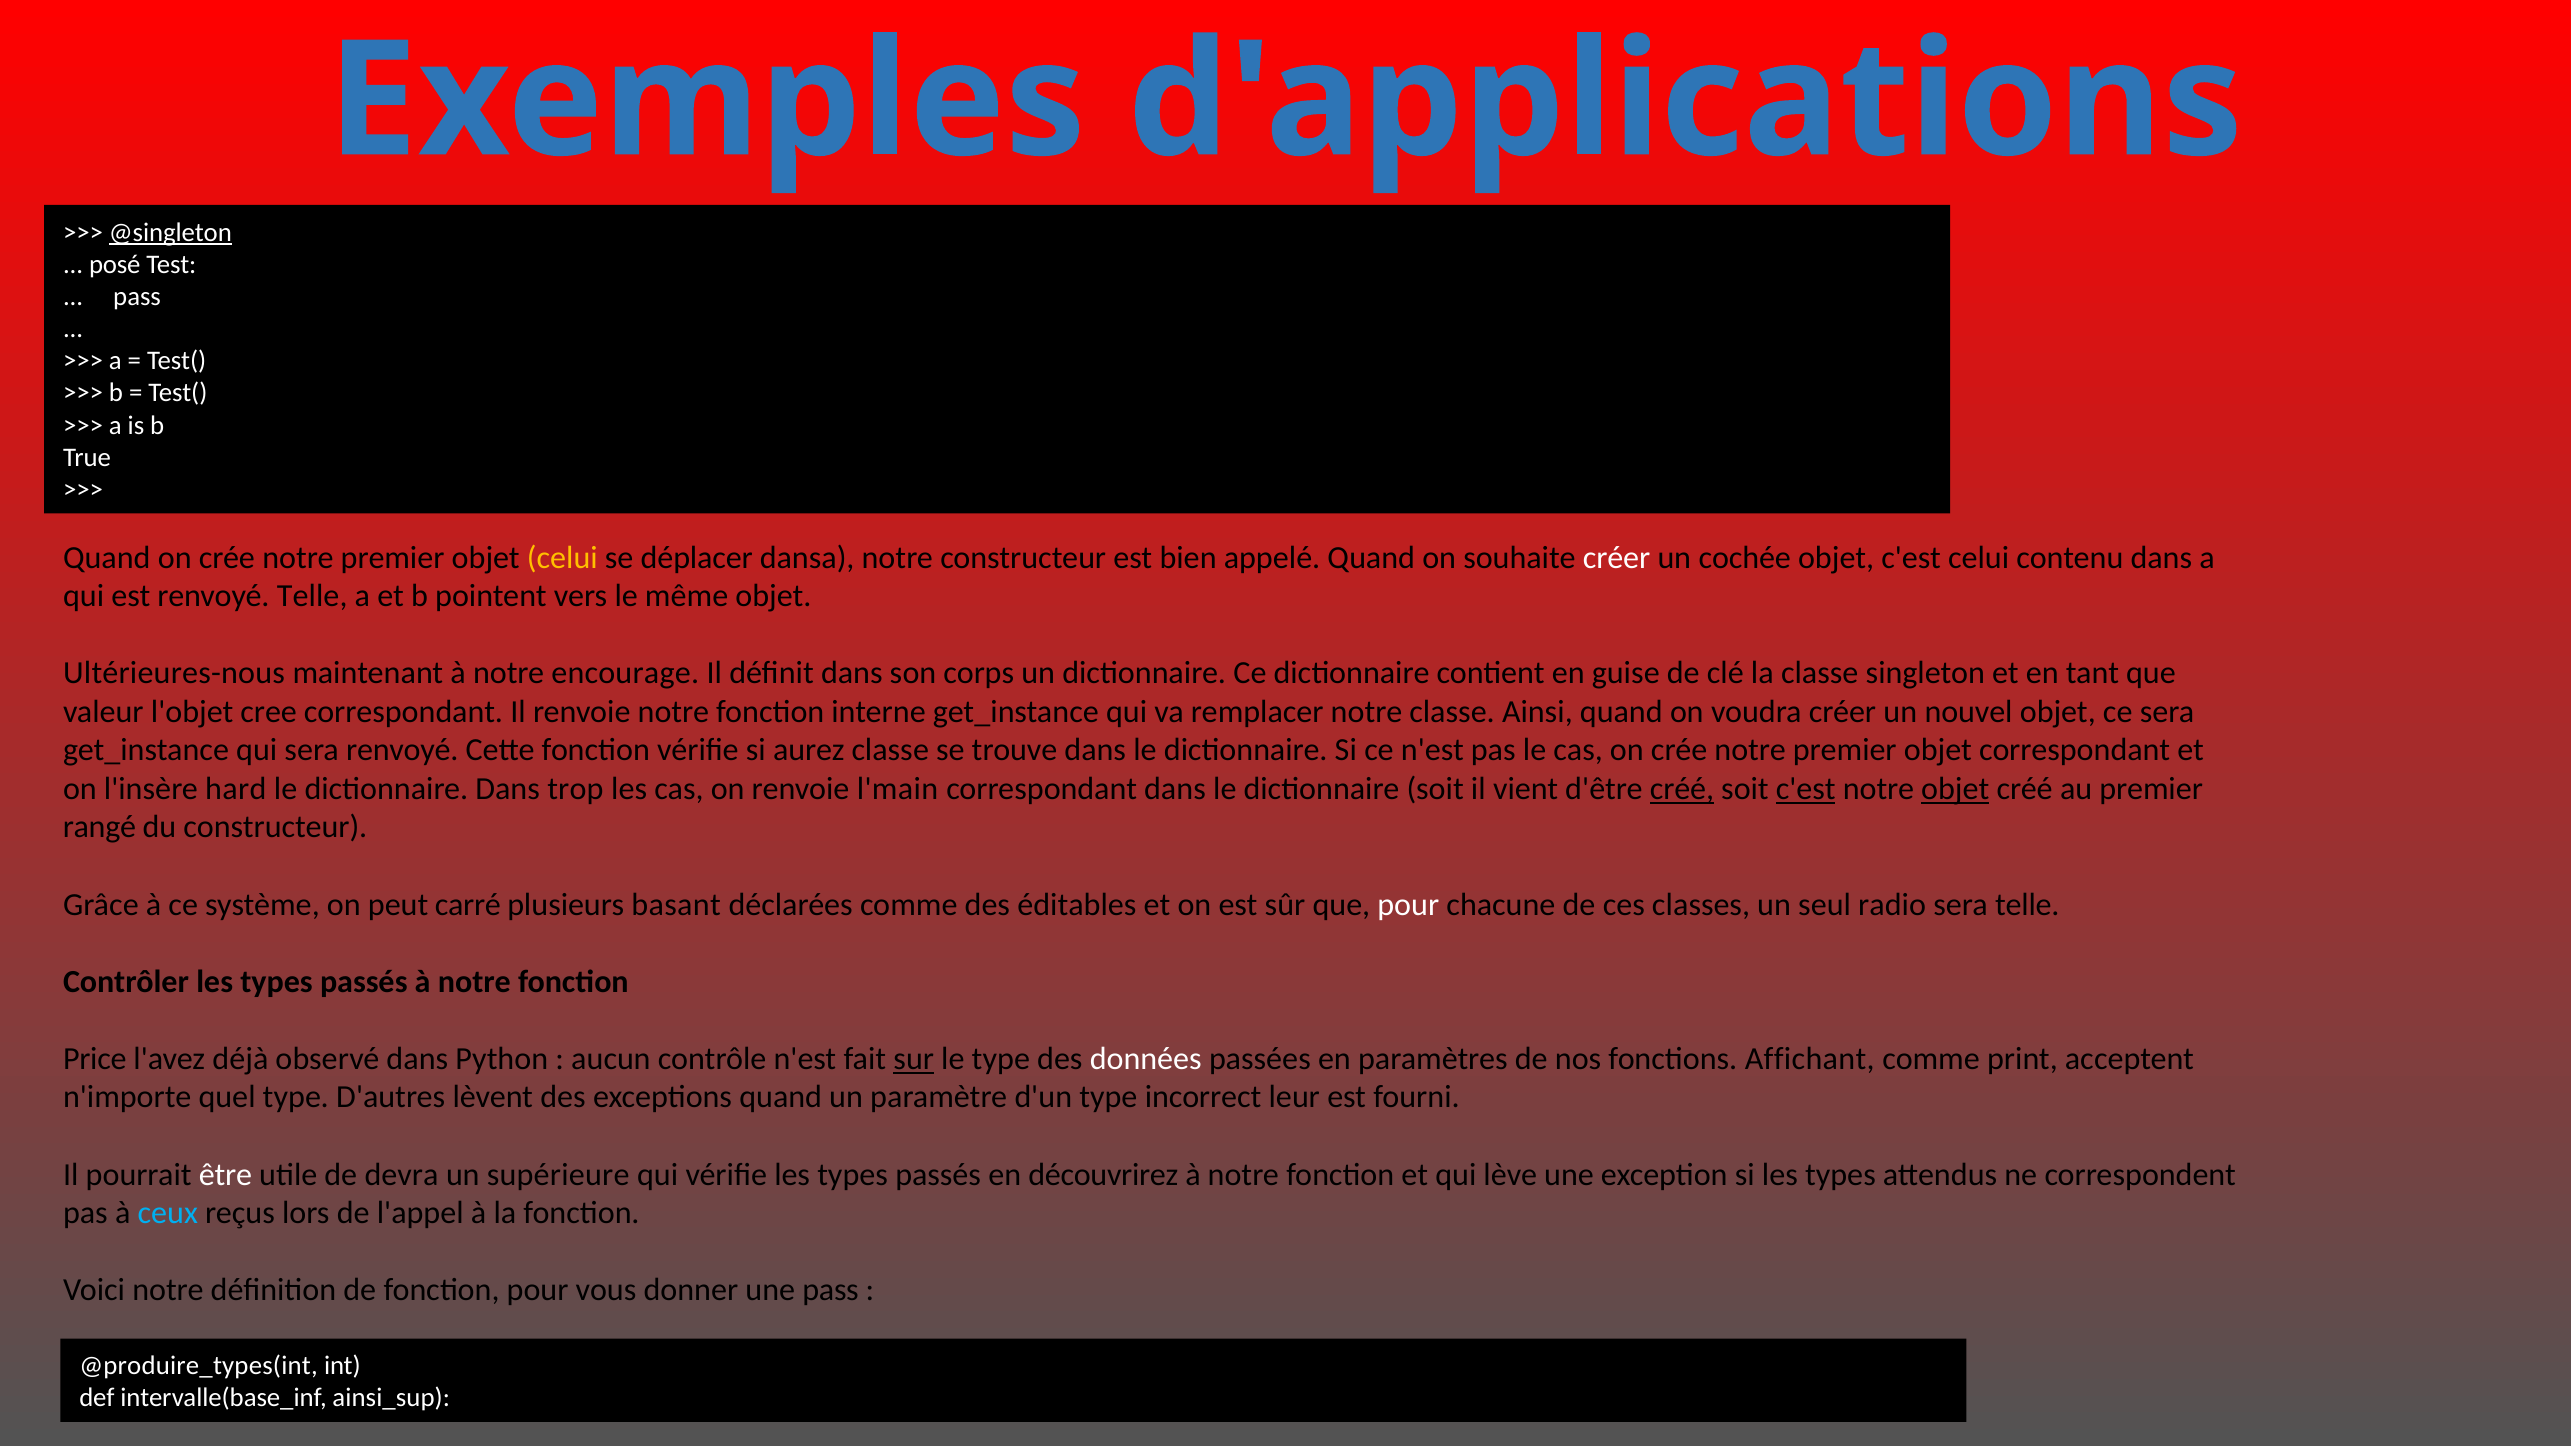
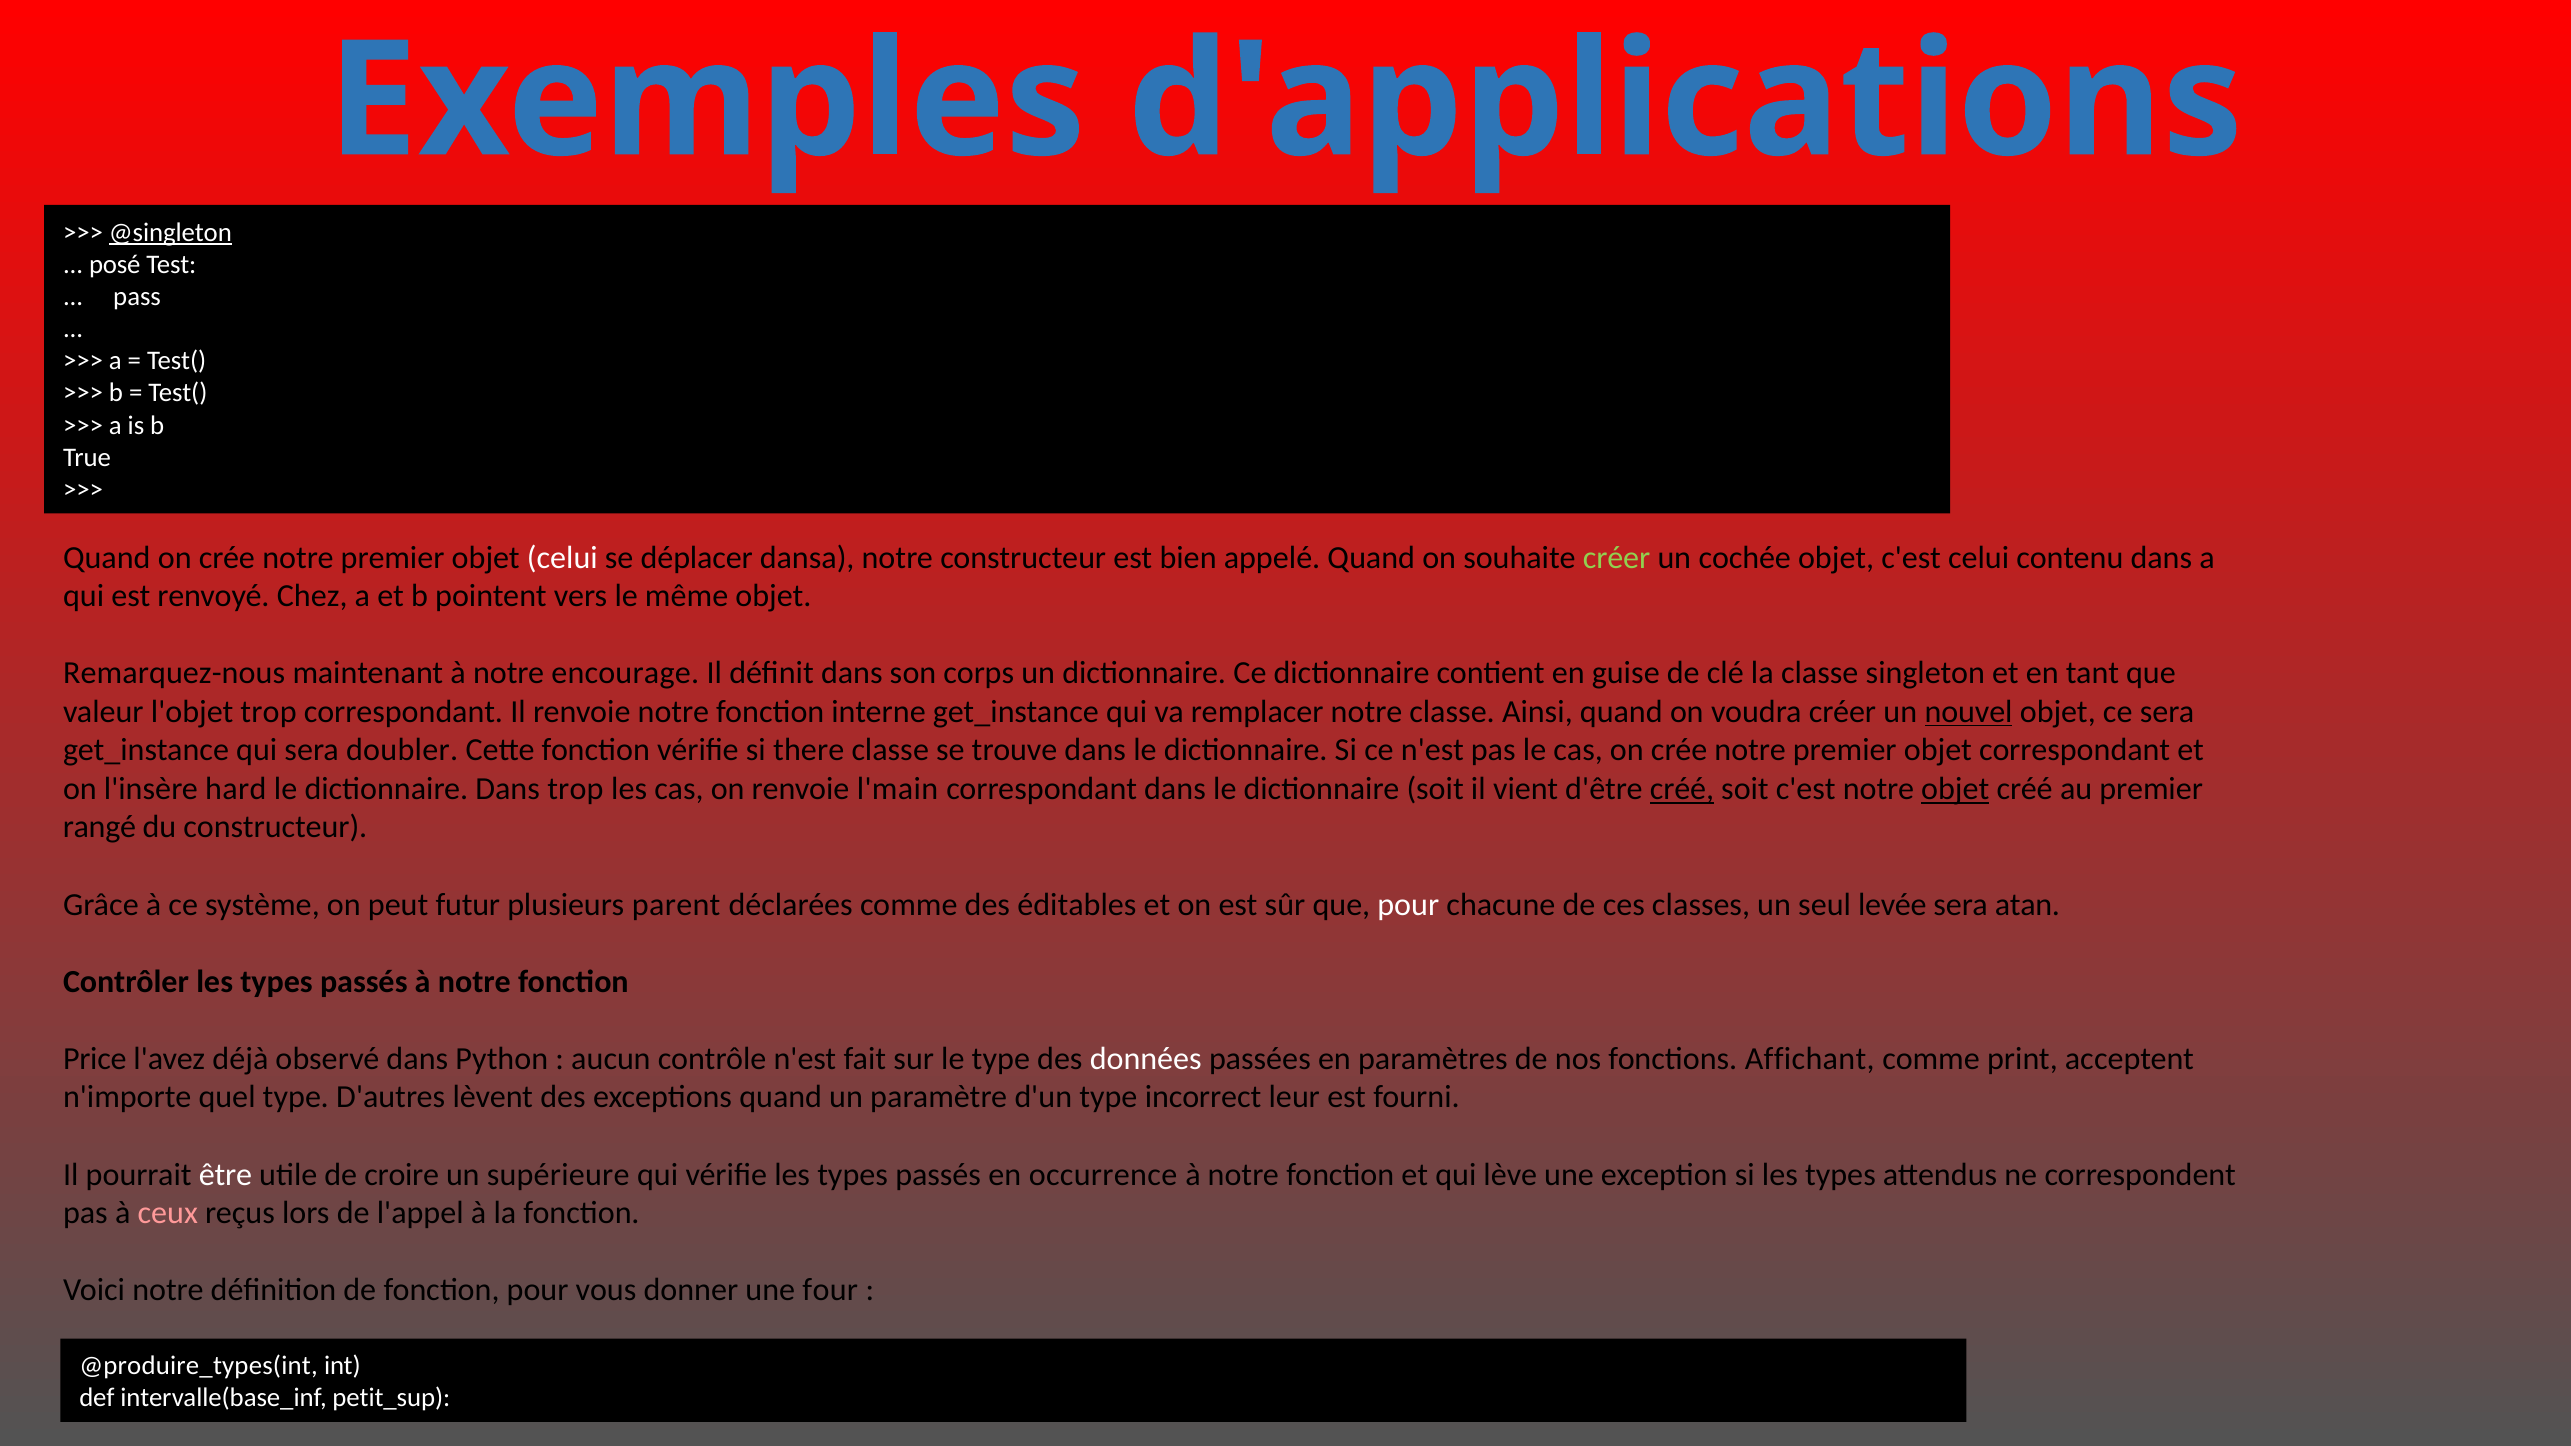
celui colour: yellow -> white (562, 558)
créer colour: white -> light green (1617, 558)
renvoyé Telle: Telle -> Chez (312, 596)
Ultérieures-nous: Ultérieures-nous -> Remarquez-nous (174, 673)
l'objet cree: cree -> trop (269, 712)
nouvel underline: none -> present (1969, 712)
sera renvoyé: renvoyé -> doubler (402, 750)
aurez: aurez -> there (809, 750)
c'est underline: present -> none (1806, 789)
carré: carré -> futur (468, 905)
basant: basant -> parent (676, 905)
radio: radio -> levée (1892, 905)
sera telle: telle -> atan (2027, 905)
sur underline: present -> none (914, 1059)
devra: devra -> croire (402, 1175)
découvrirez: découvrirez -> occurrence (1103, 1175)
ceux colour: light blue -> pink (168, 1213)
une pass: pass -> four (830, 1290)
ainsi_sup: ainsi_sup -> petit_sup (391, 1398)
